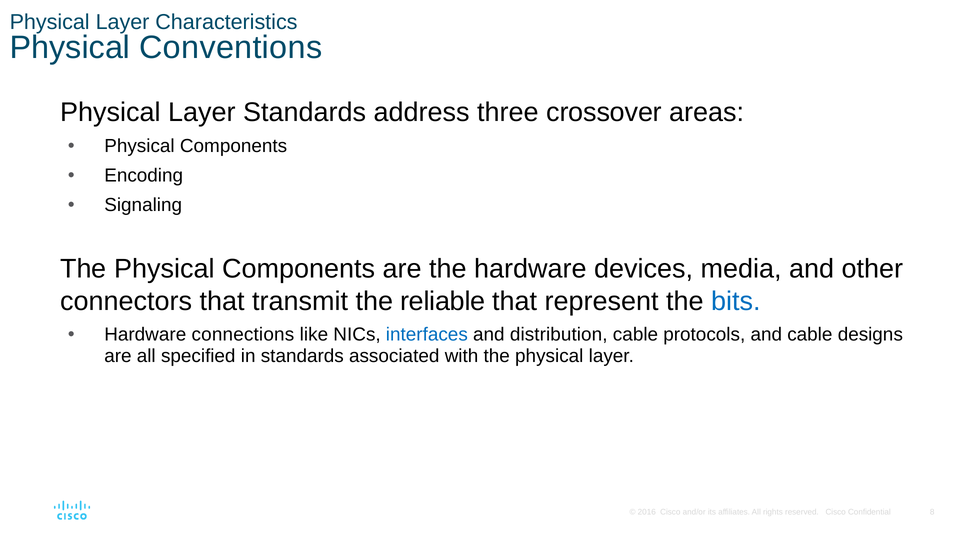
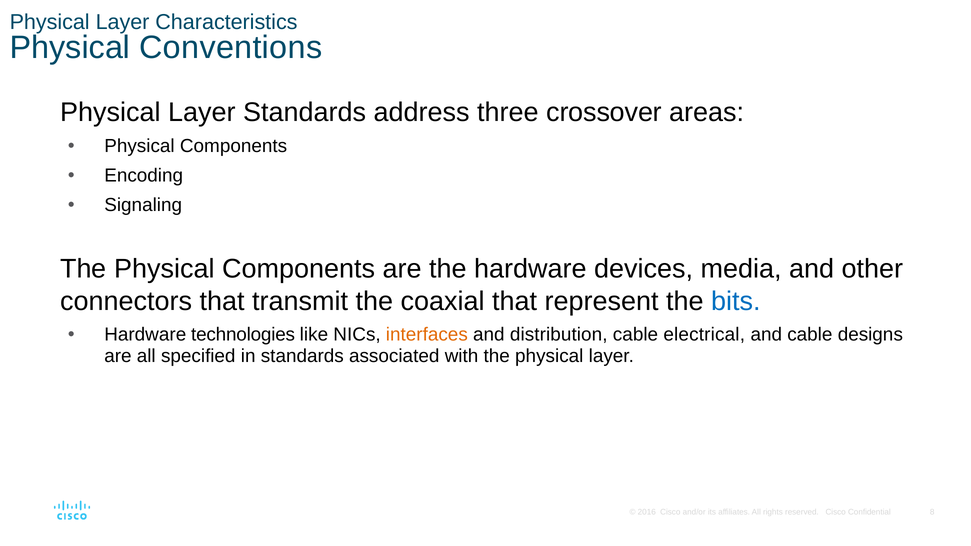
reliable: reliable -> coaxial (443, 301)
connections: connections -> technologies (243, 335)
interfaces colour: blue -> orange (427, 335)
protocols: protocols -> electrical (704, 335)
